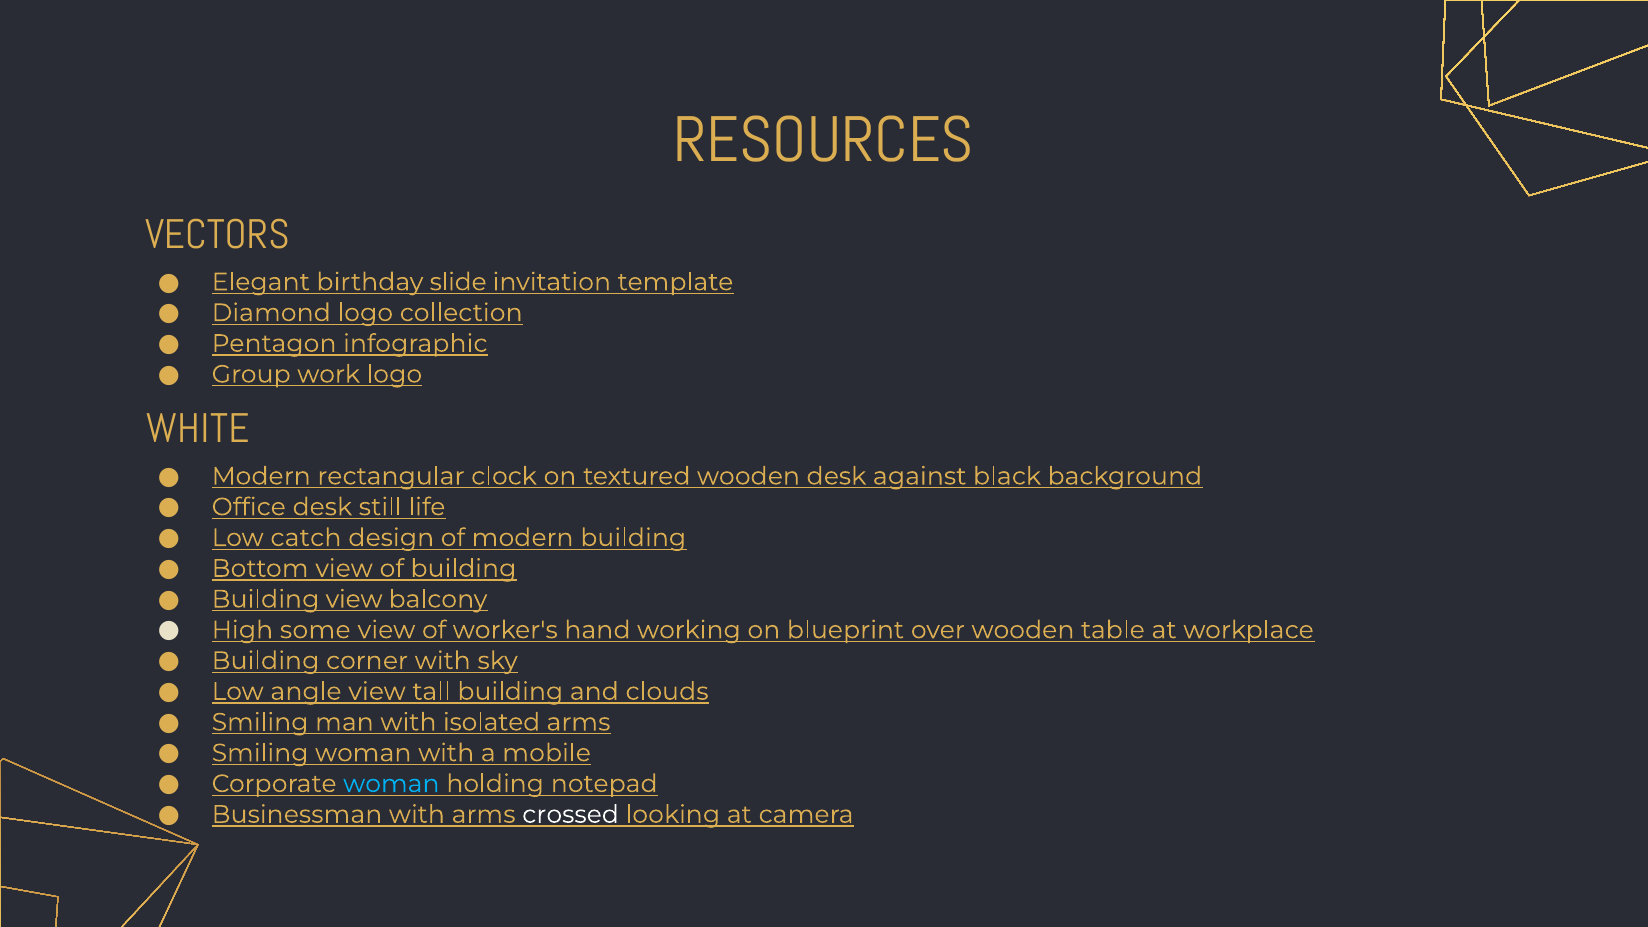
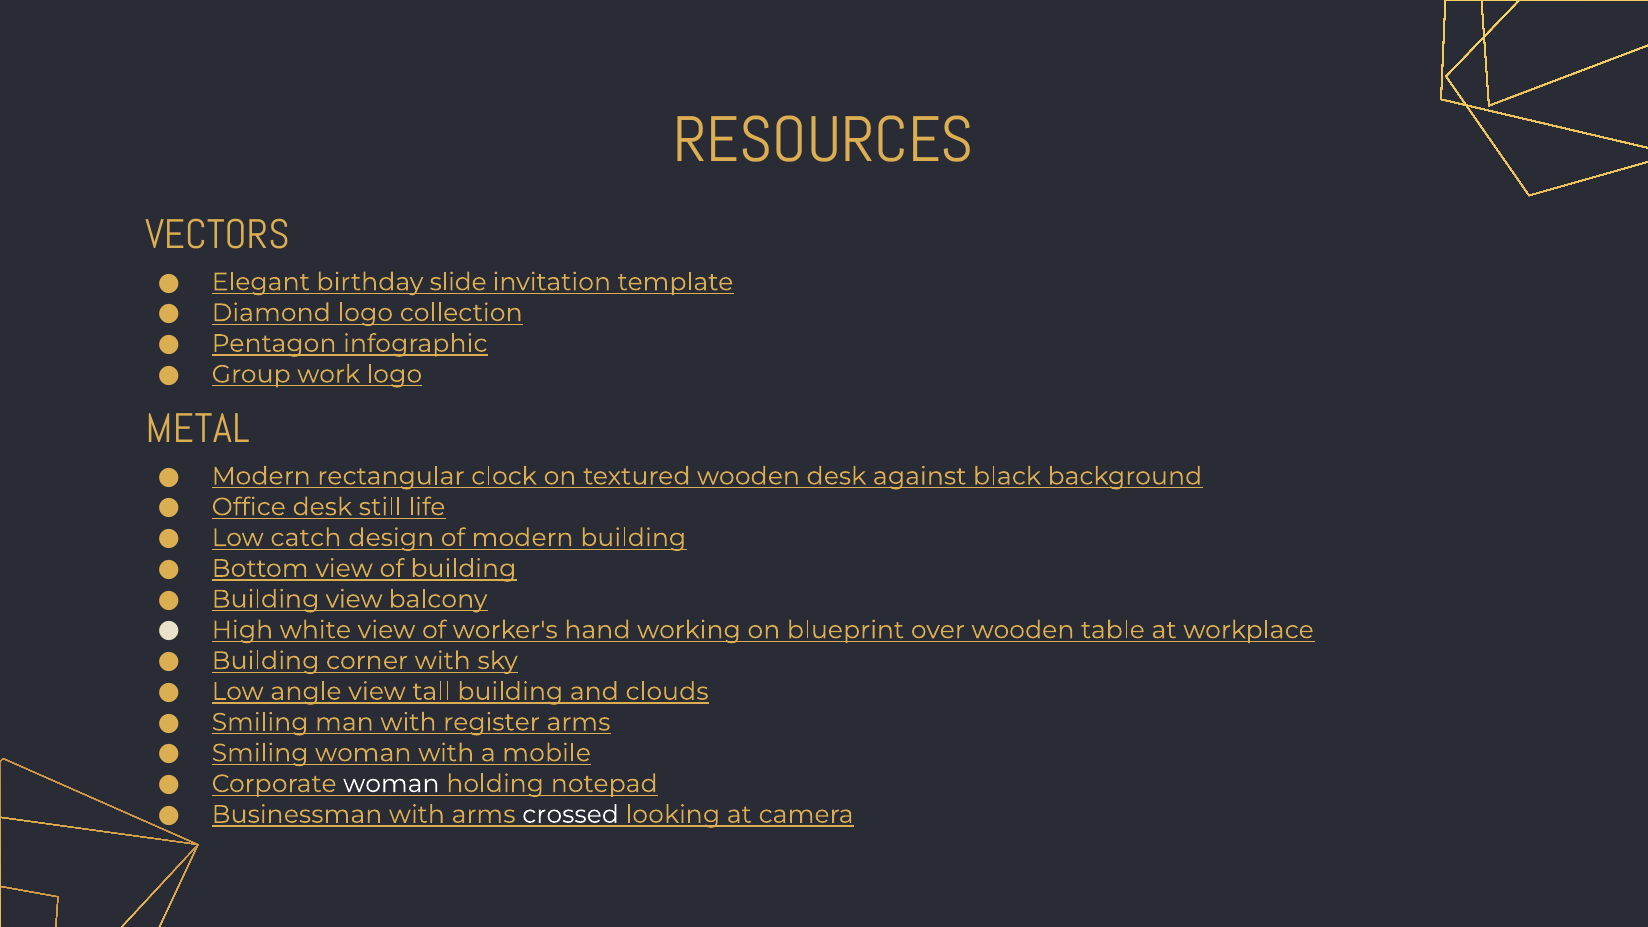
WHITE: WHITE -> METAL (198, 429)
some: some -> white (315, 630)
isolated: isolated -> register (492, 722)
woman colour: light blue -> white (391, 784)
